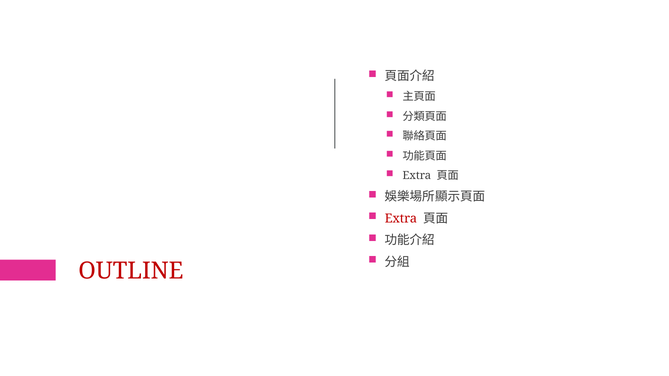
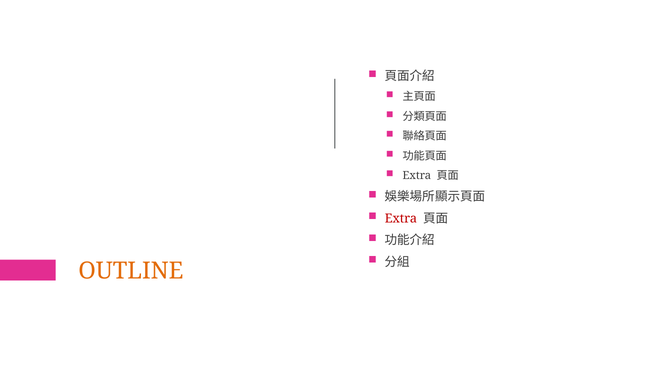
OUTLINE colour: red -> orange (131, 271)
